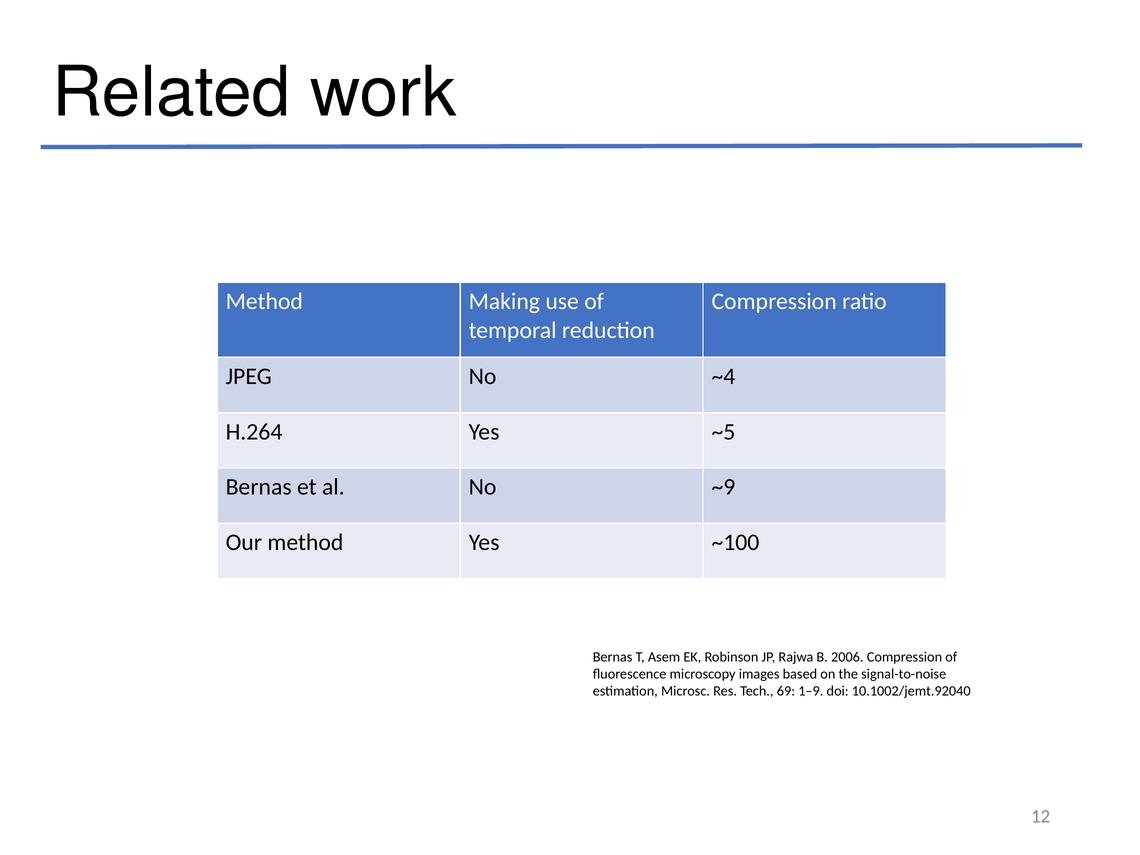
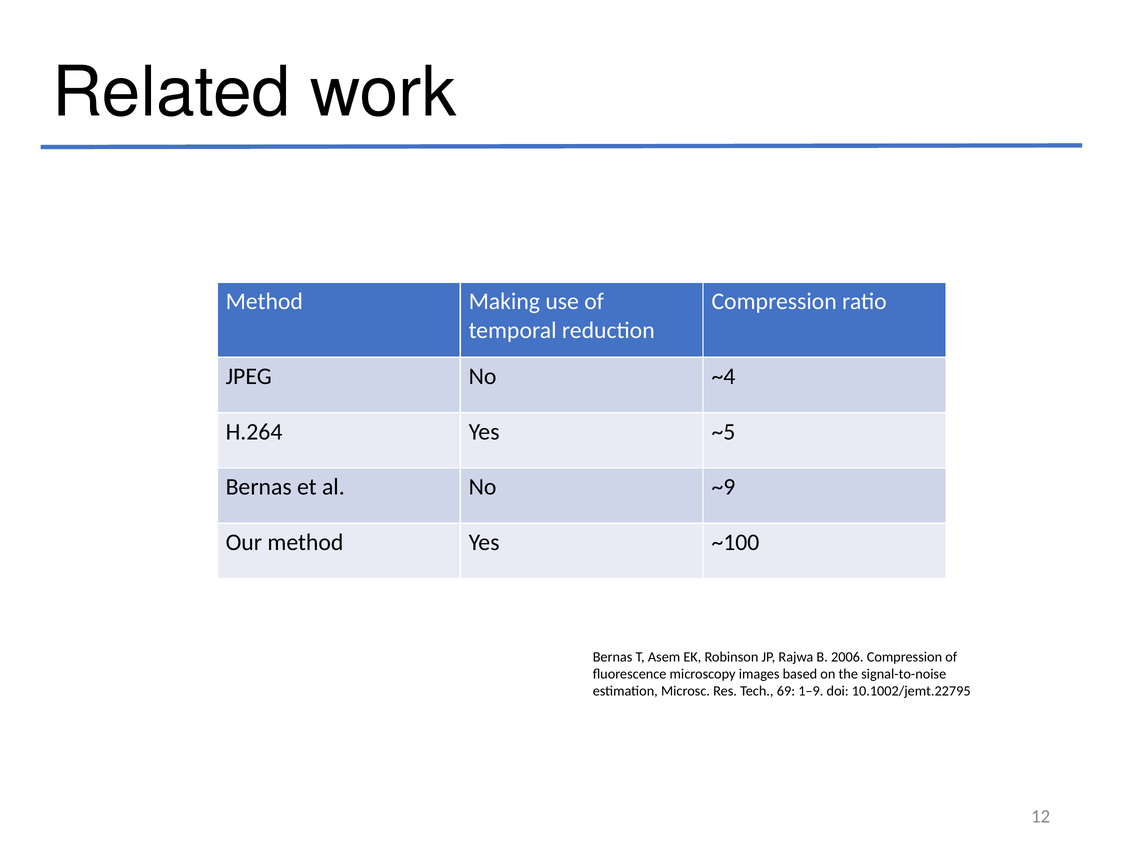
10.1002/jemt.92040: 10.1002/jemt.92040 -> 10.1002/jemt.22795 (911, 691)
